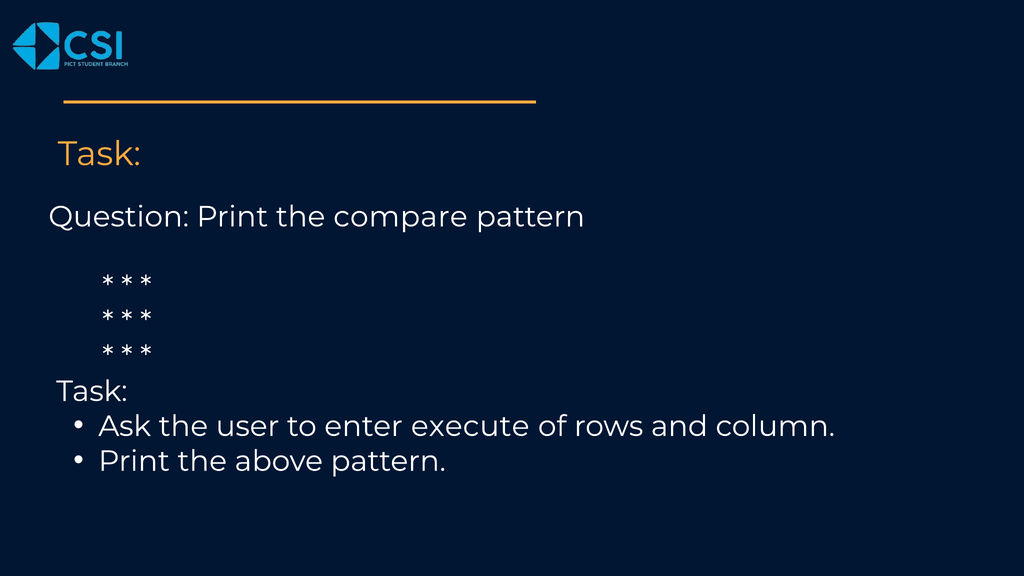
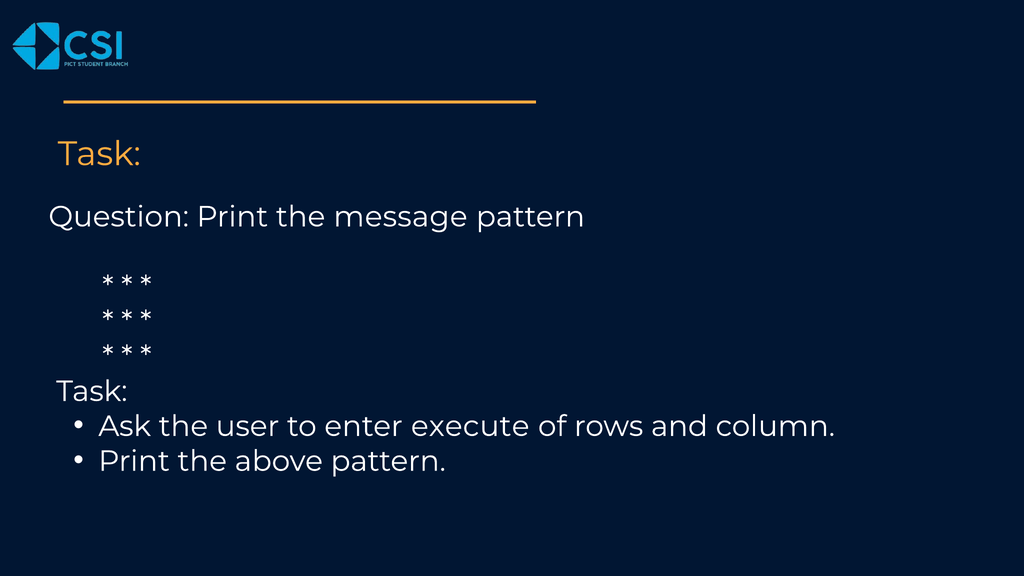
compare: compare -> message (400, 217)
